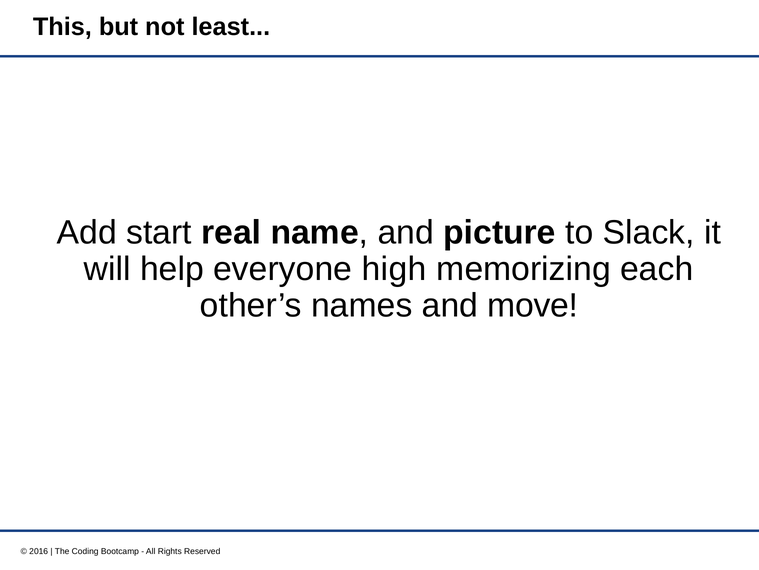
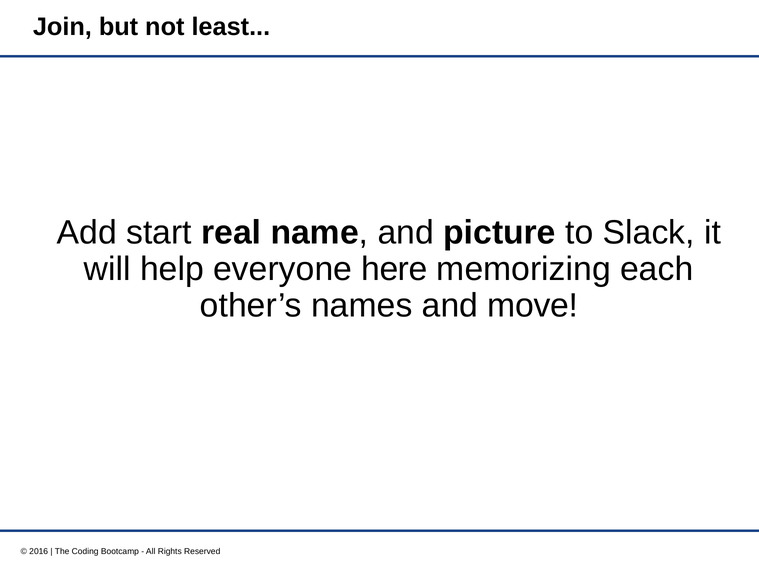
This: This -> Join (62, 27)
high: high -> here (394, 269)
